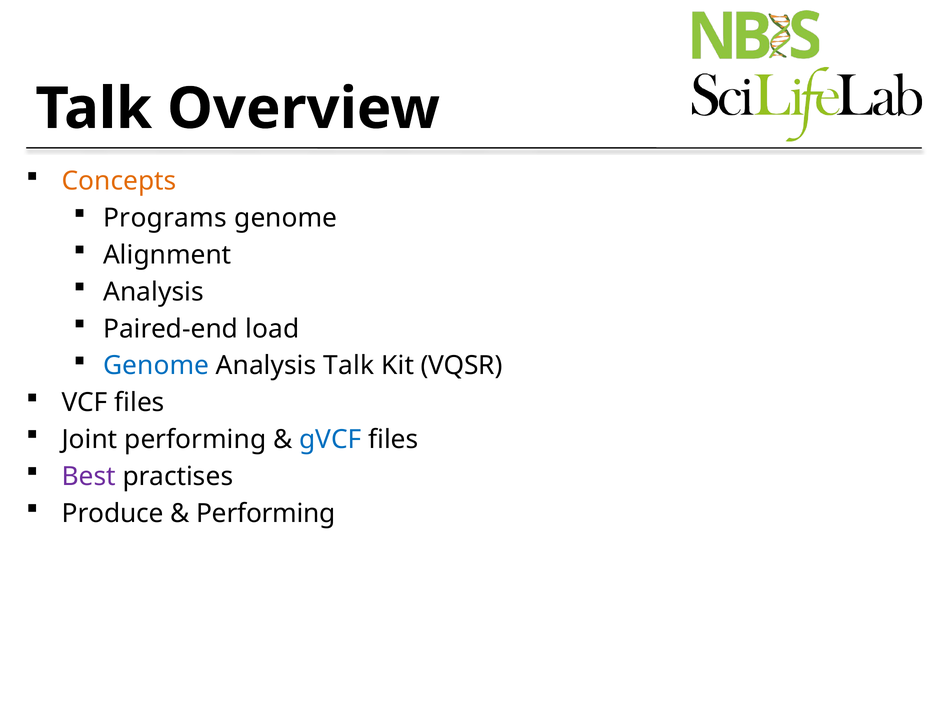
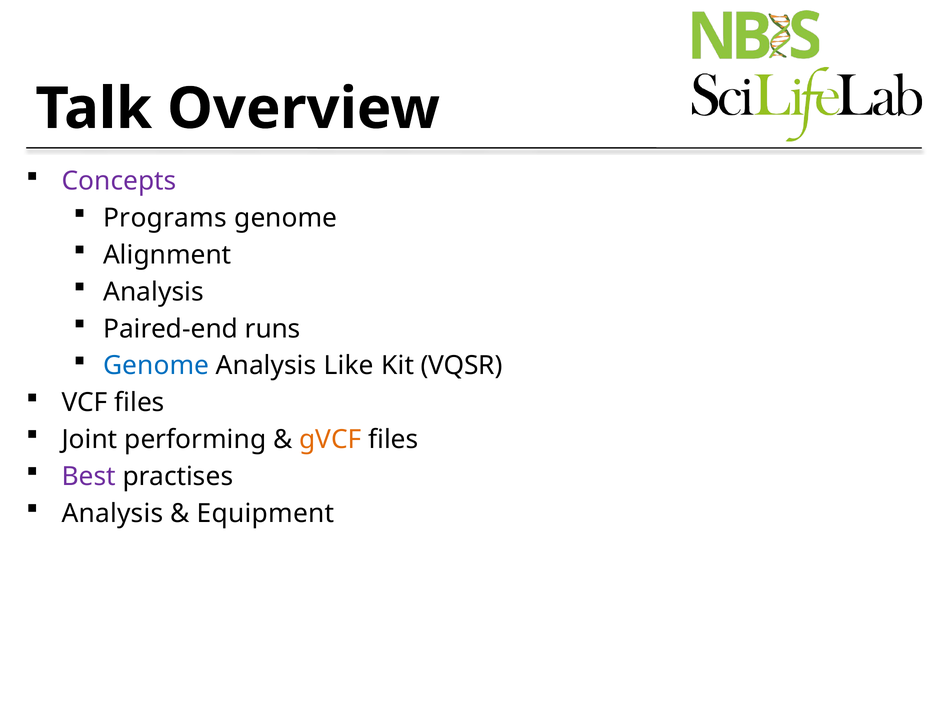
Concepts colour: orange -> purple (119, 181)
load: load -> runs (273, 329)
Analysis Talk: Talk -> Like (349, 366)
gVCF colour: blue -> orange (330, 440)
Produce: Produce -> Analysis (113, 513)
Performing: Performing -> Equipment (266, 513)
